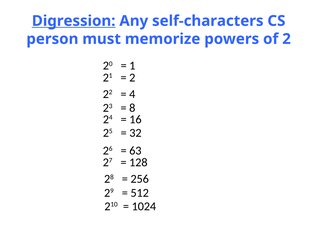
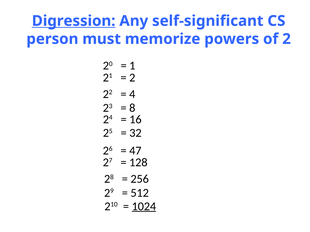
self-characters: self-characters -> self-significant (208, 21)
63: 63 -> 47 (135, 151)
1024 underline: none -> present (144, 207)
